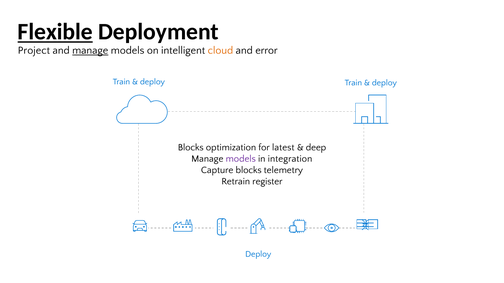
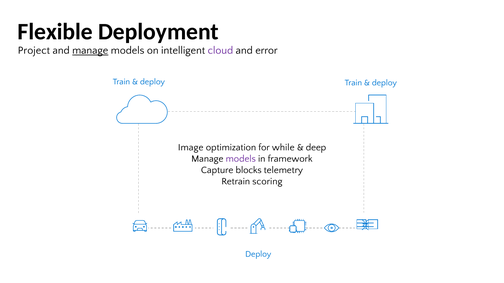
Flexible underline: present -> none (55, 32)
cloud colour: orange -> purple (220, 51)
Blocks: Blocks -> Image (191, 148)
latest: latest -> while (283, 148)
integration: integration -> framework (290, 159)
register: register -> scoring (267, 182)
